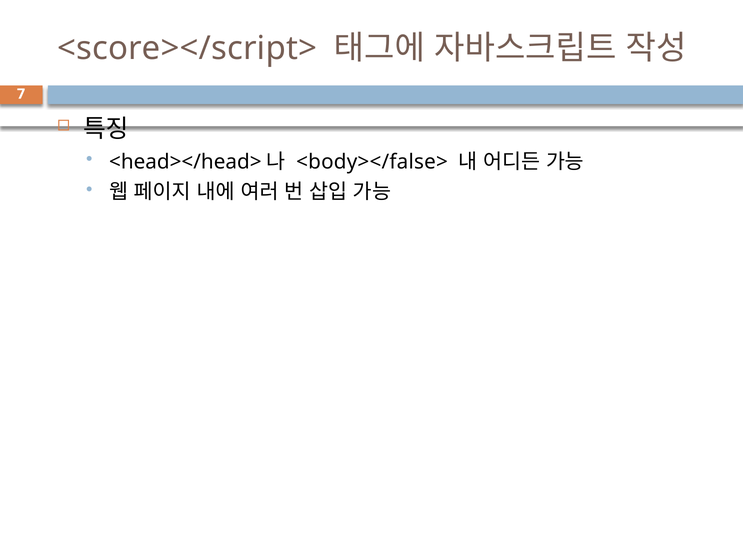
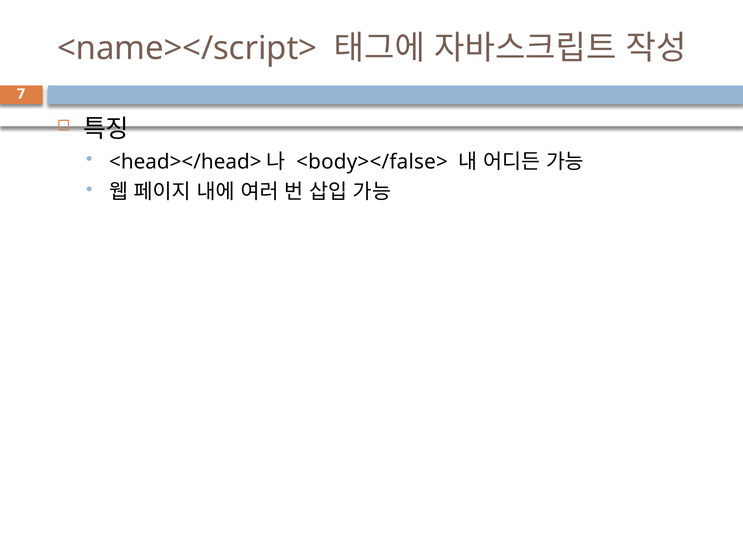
<score></script>: <score></script> -> <name></script> (187, 49)
